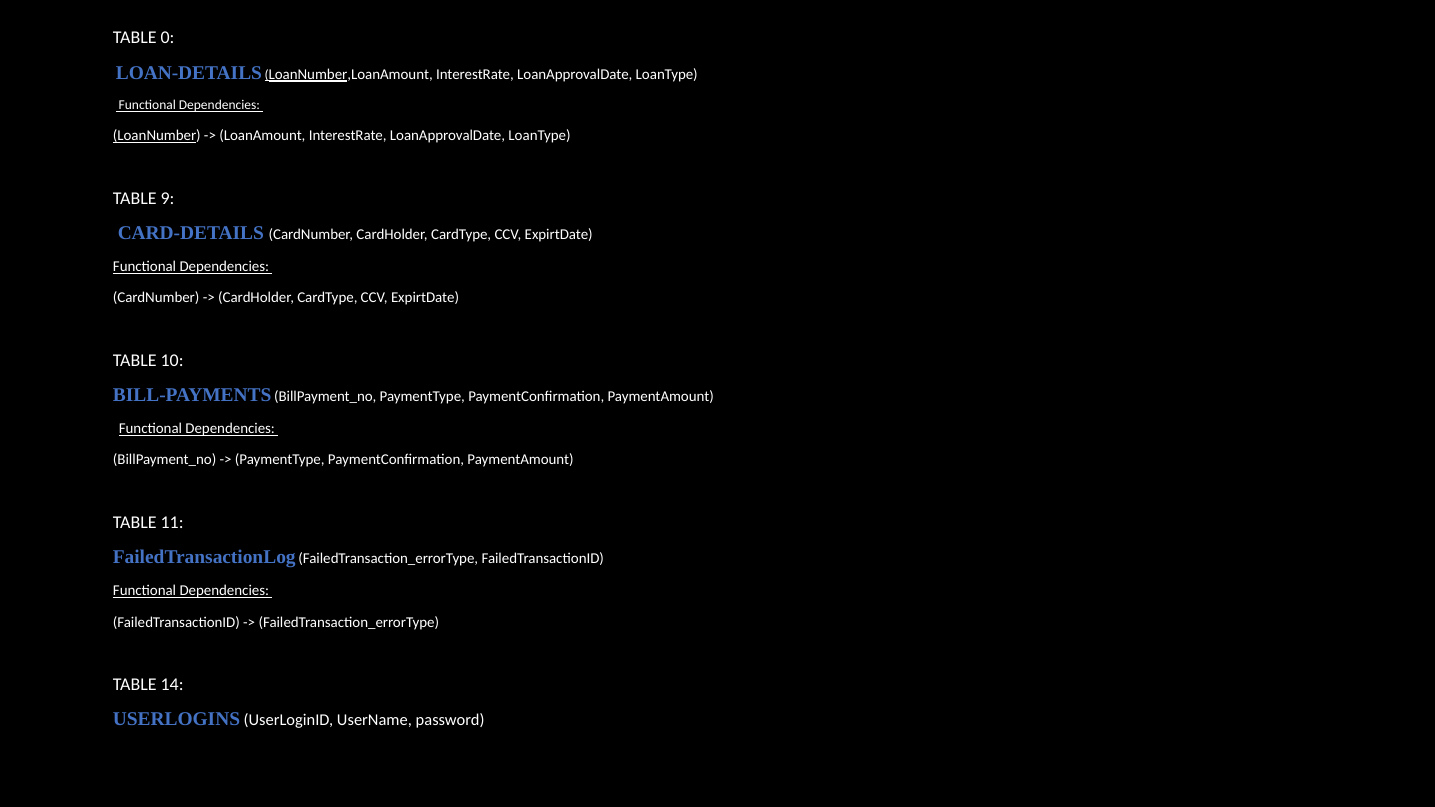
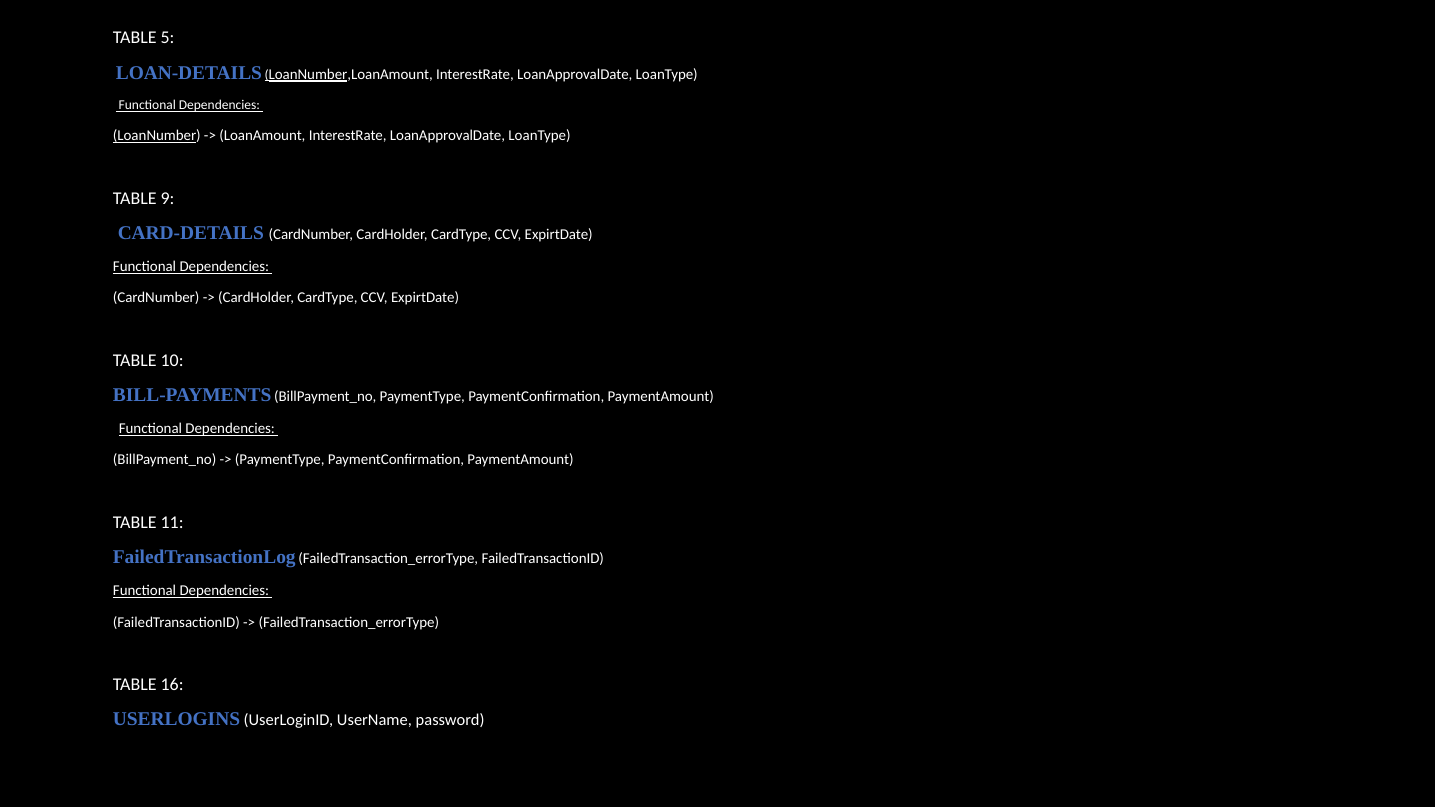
0: 0 -> 5 (168, 38)
14: 14 -> 16 (172, 684)
